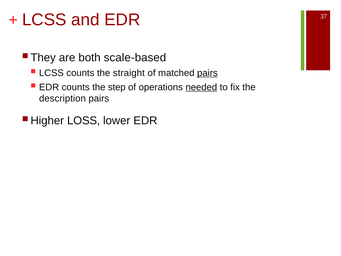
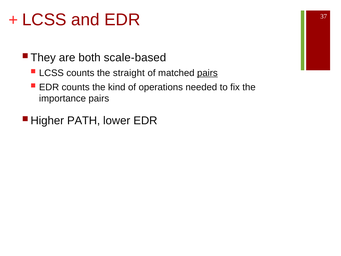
step: step -> kind (117, 87)
needed underline: present -> none (201, 87)
description: description -> importance (62, 98)
LOSS: LOSS -> PATH (84, 121)
